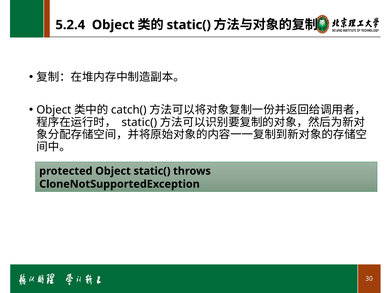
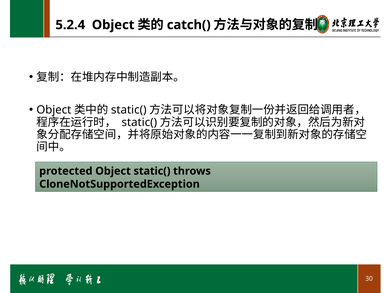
static(: static( -> catch( (189, 25)
catch(: catch( -> static( (129, 110)
